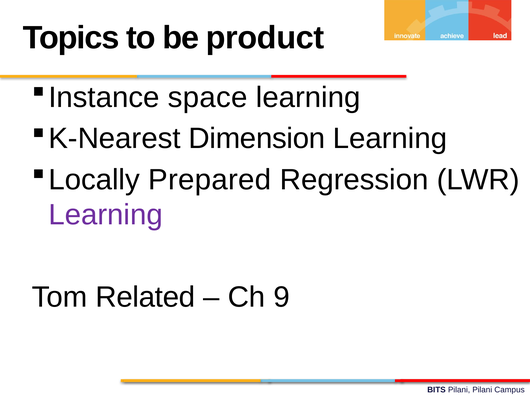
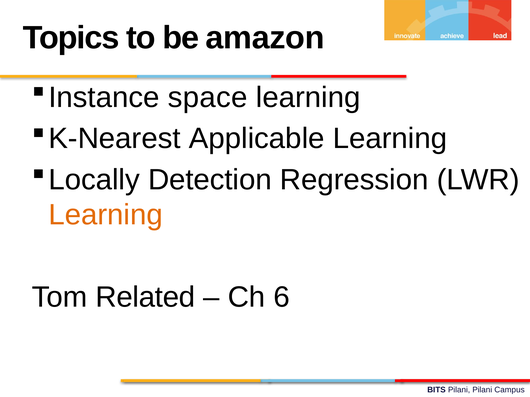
product: product -> amazon (265, 38)
Dimension: Dimension -> Applicable (257, 139)
Prepared: Prepared -> Detection (210, 180)
Learning colour: purple -> orange (106, 215)
9: 9 -> 6 (282, 298)
